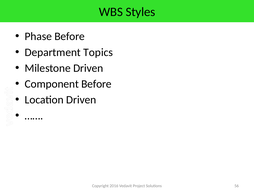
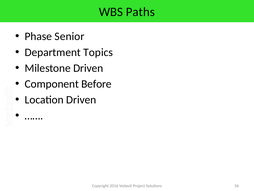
Styles: Styles -> Paths (140, 12)
Phase Before: Before -> Senior (69, 36)
